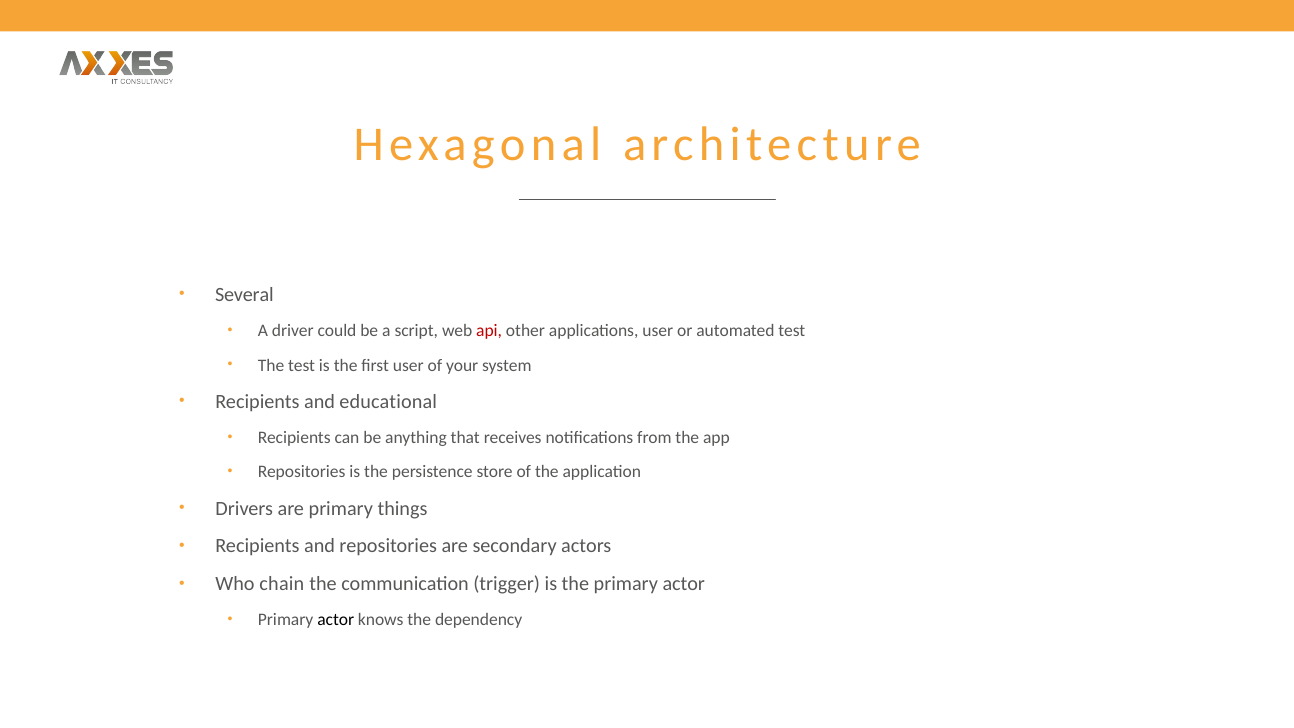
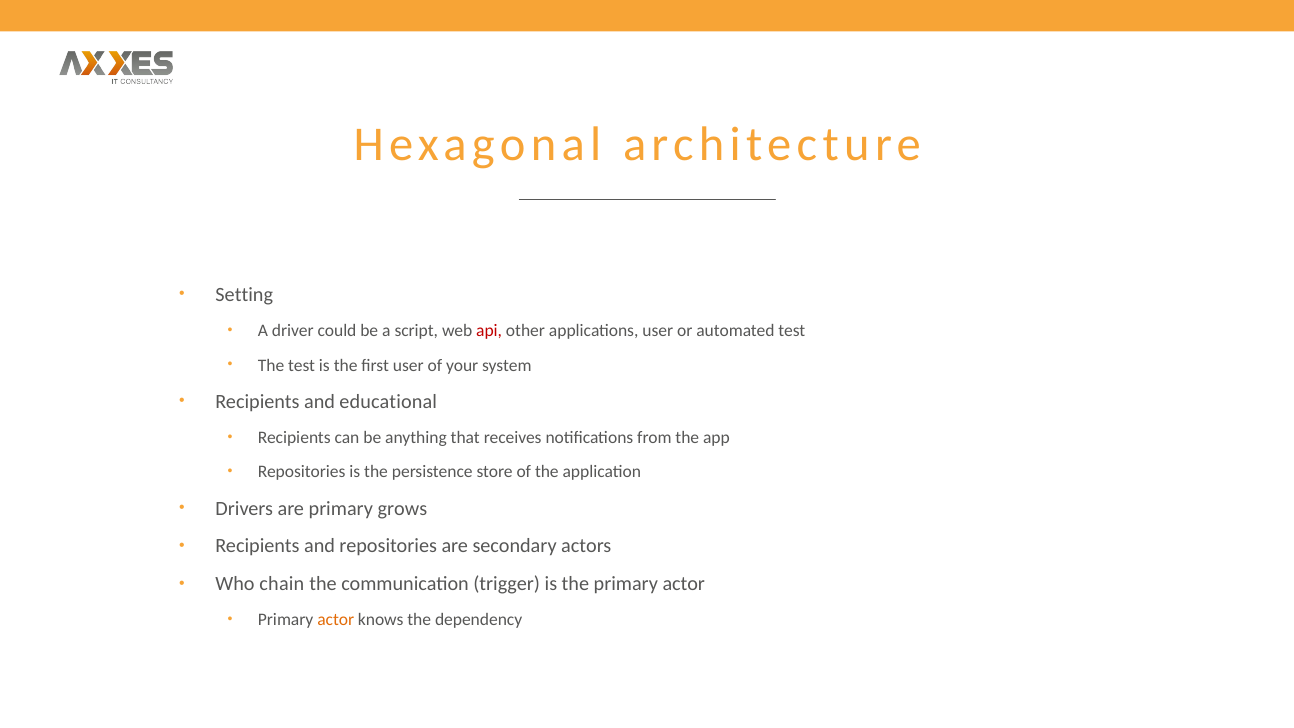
Several: Several -> Setting (244, 295)
things: things -> grows (402, 508)
actor colour: black -> orange (336, 620)
